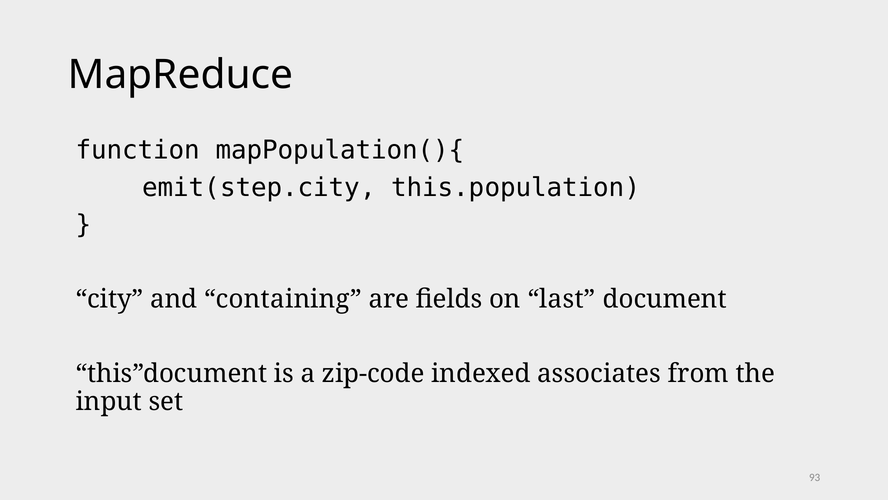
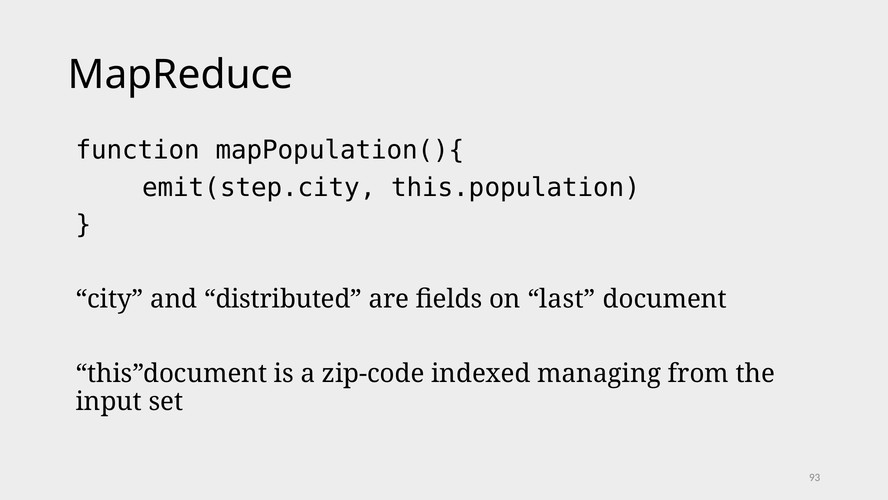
containing: containing -> distributed (283, 299)
associates: associates -> managing (599, 374)
